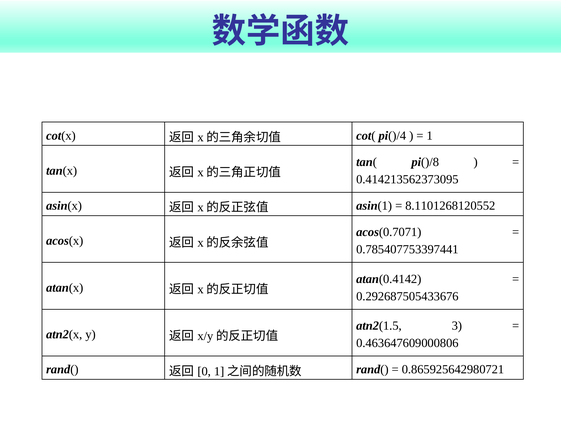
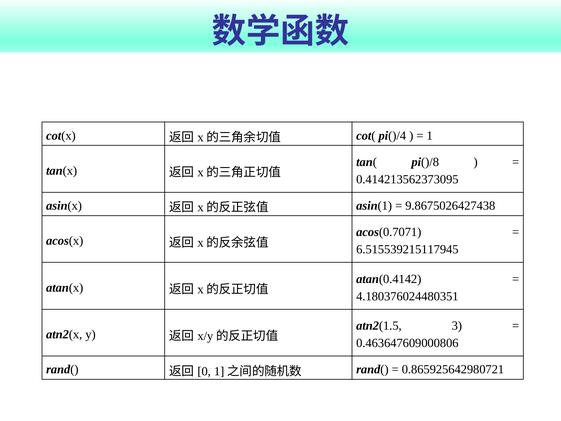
8.1101268120552: 8.1101268120552 -> 9.8675026427438 (450, 206)
0.785407753397441: 0.785407753397441 -> 6.515539215117945 (407, 249)
0.292687505433676: 0.292687505433676 -> 4.180376024480351 (407, 296)
